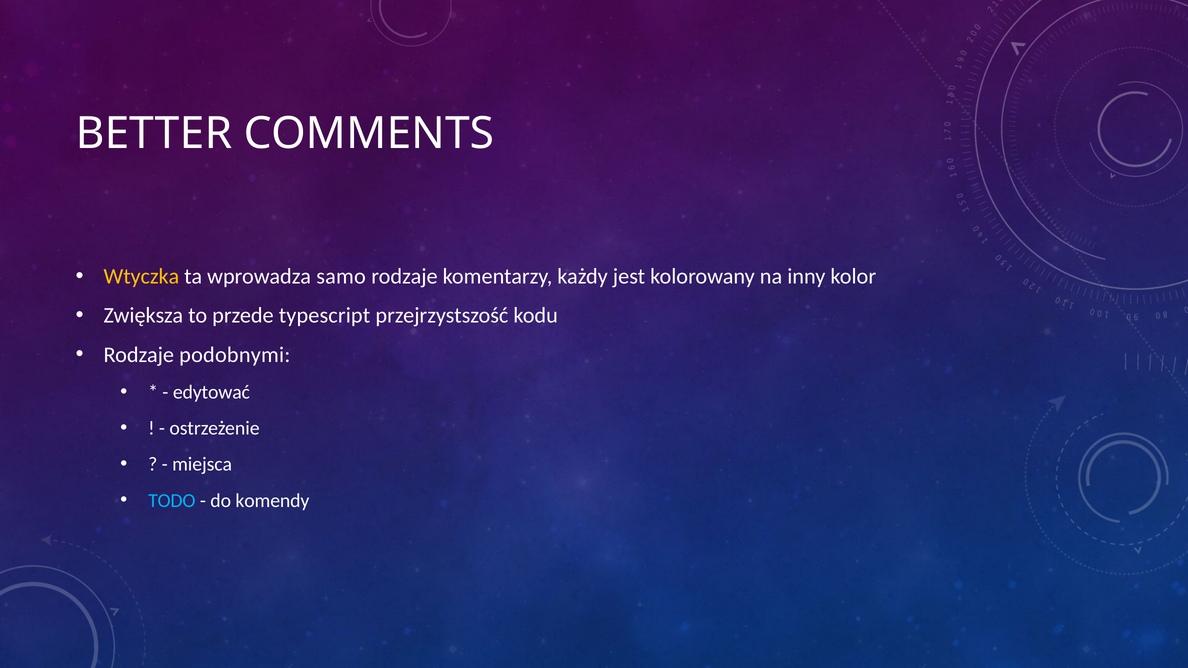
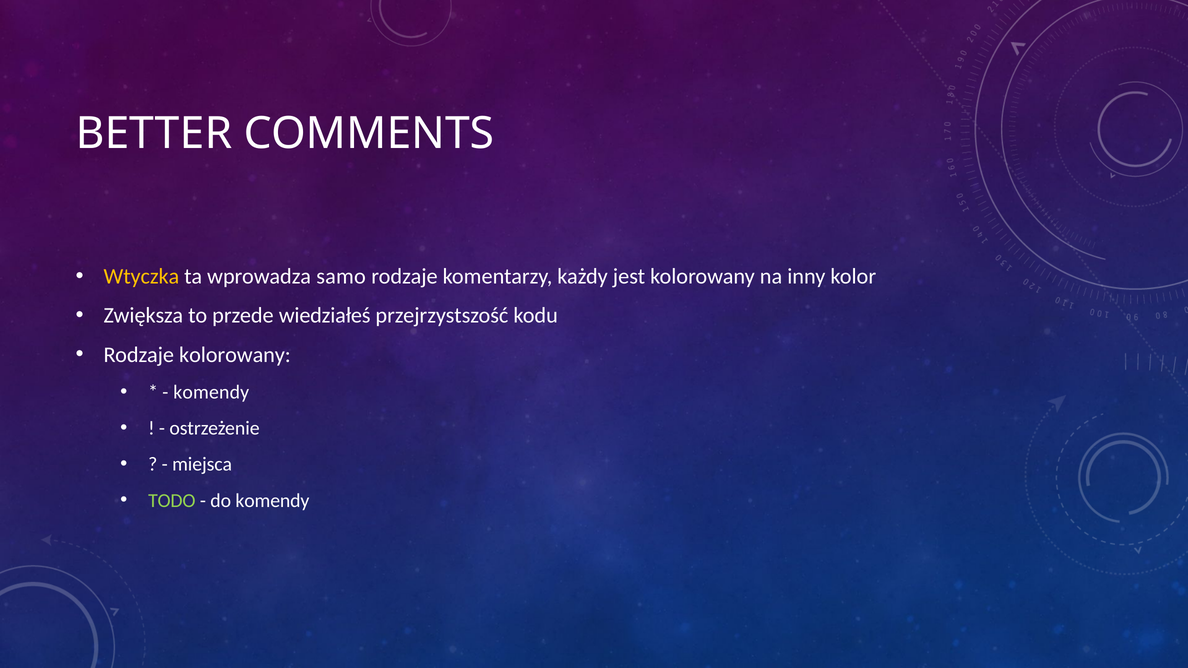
typescript: typescript -> wiedziałeś (325, 316)
Rodzaje podobnymi: podobnymi -> kolorowany (235, 355)
edytować: edytować -> komendy (211, 392)
TODO colour: light blue -> light green (172, 501)
